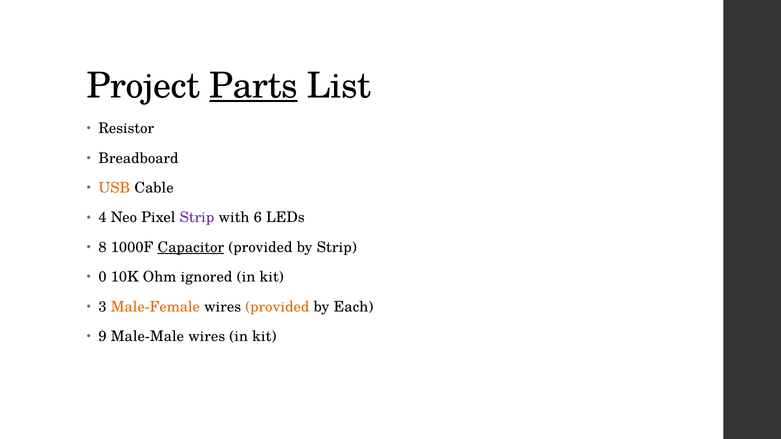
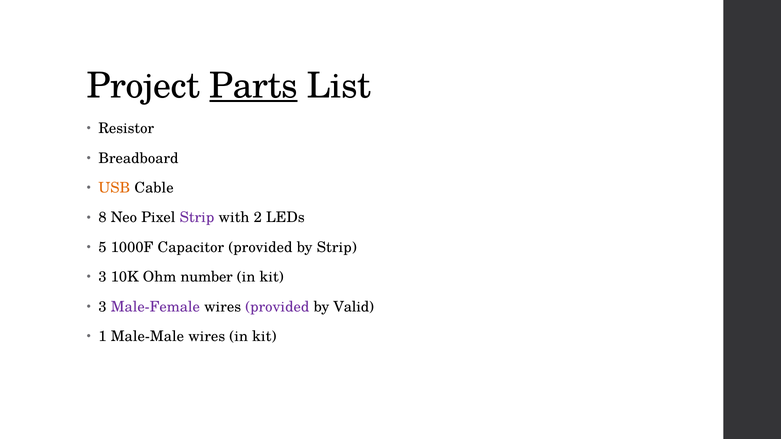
4: 4 -> 8 (102, 218)
6: 6 -> 2 (258, 218)
8: 8 -> 5 (102, 247)
Capacitor underline: present -> none (191, 247)
0: 0 -> 3 (102, 277)
ignored: ignored -> number (207, 277)
Male-Female colour: orange -> purple (155, 307)
provided colour: orange -> purple (277, 307)
Each: Each -> Valid (354, 307)
9: 9 -> 1 (102, 337)
